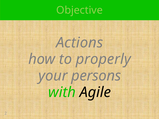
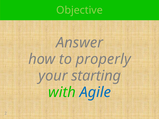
Actions: Actions -> Answer (80, 43)
persons: persons -> starting (96, 76)
Agile colour: black -> blue (95, 92)
